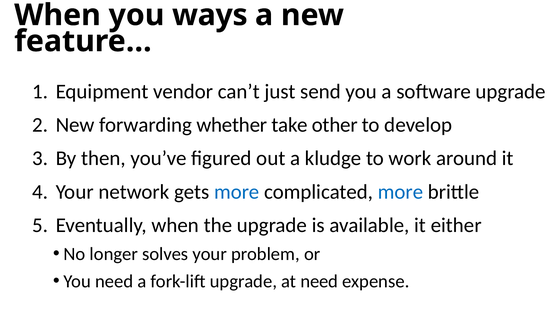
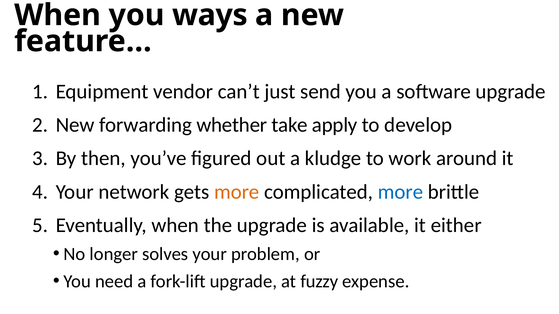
other: other -> apply (335, 125)
more colour: blue -> orange (237, 192)
at need: need -> fuzzy (319, 282)
